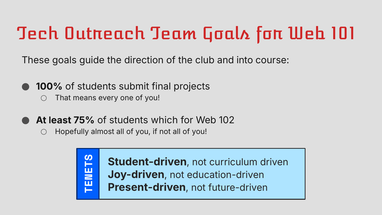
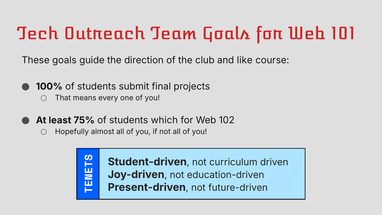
into: into -> like (245, 60)
